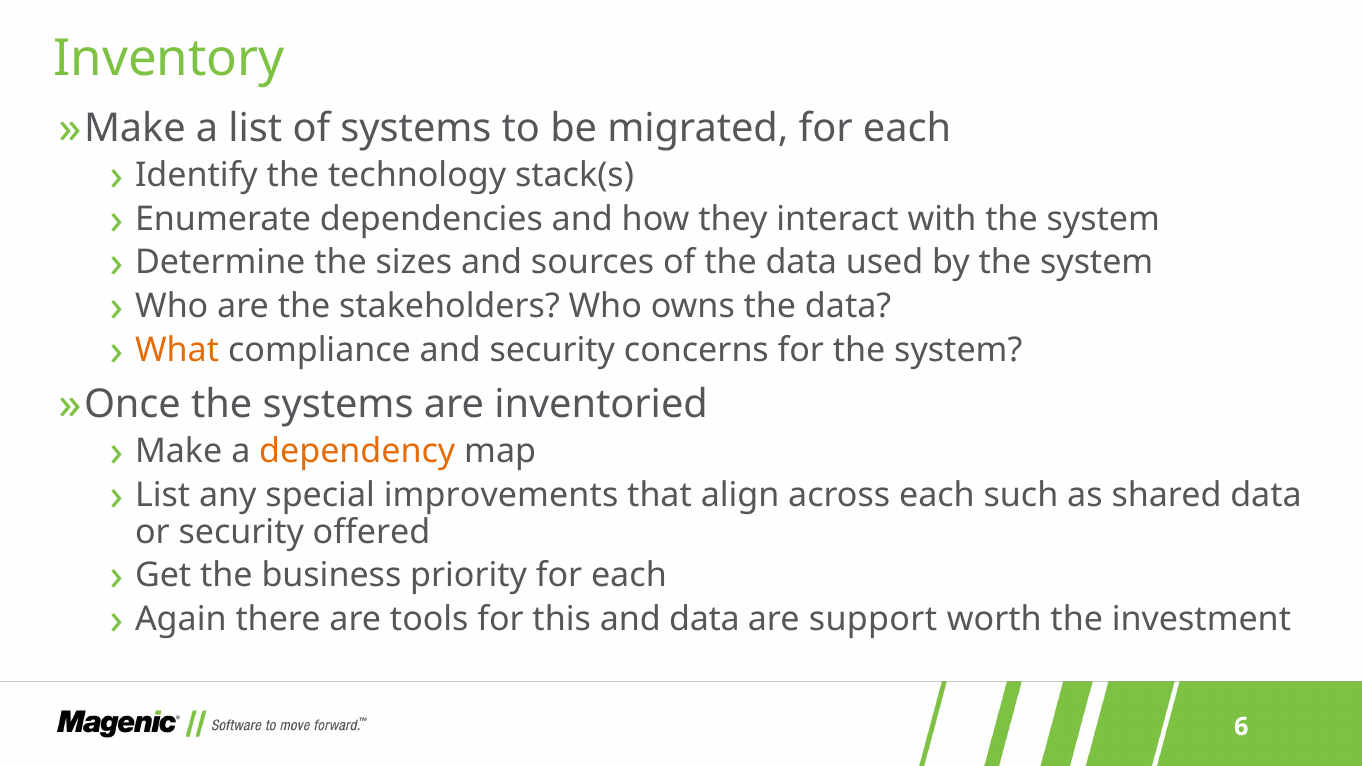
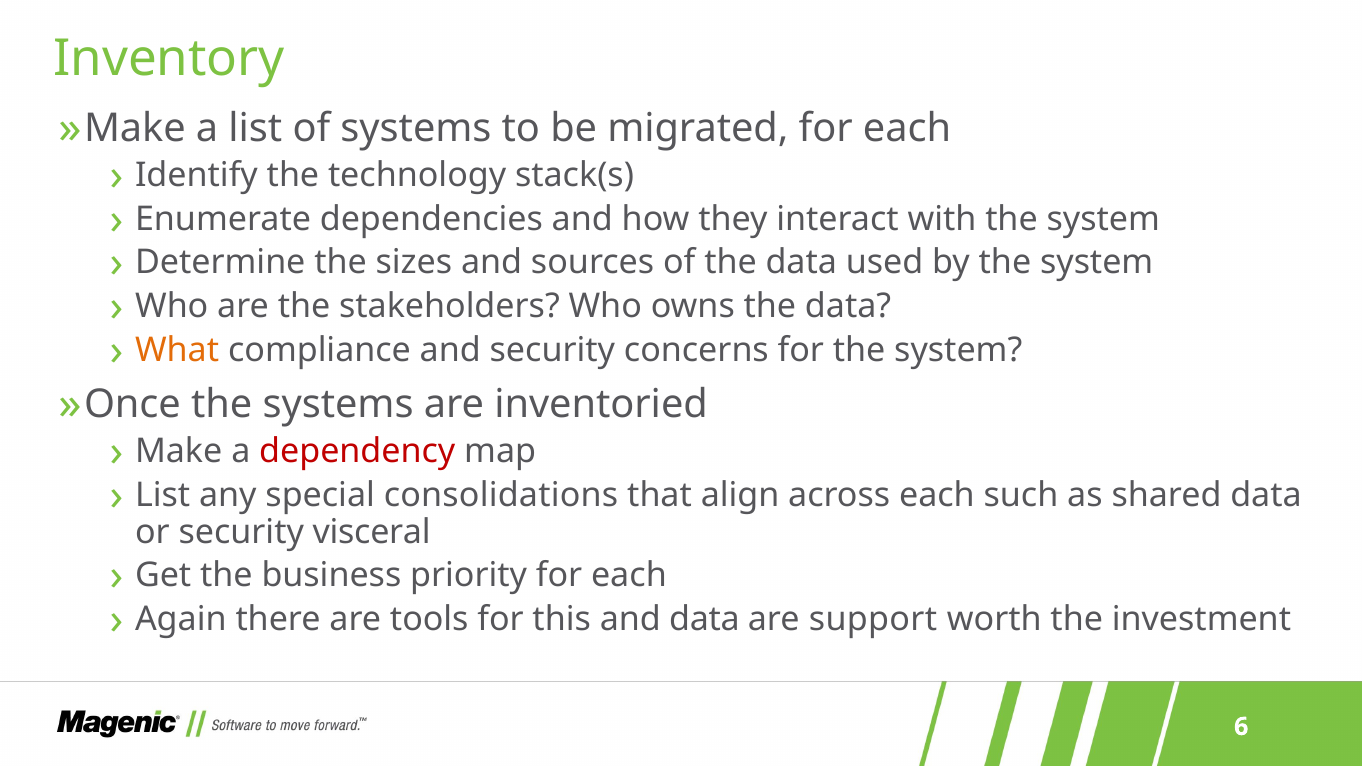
dependency colour: orange -> red (357, 451)
improvements: improvements -> consolidations (501, 495)
offered: offered -> visceral (372, 532)
